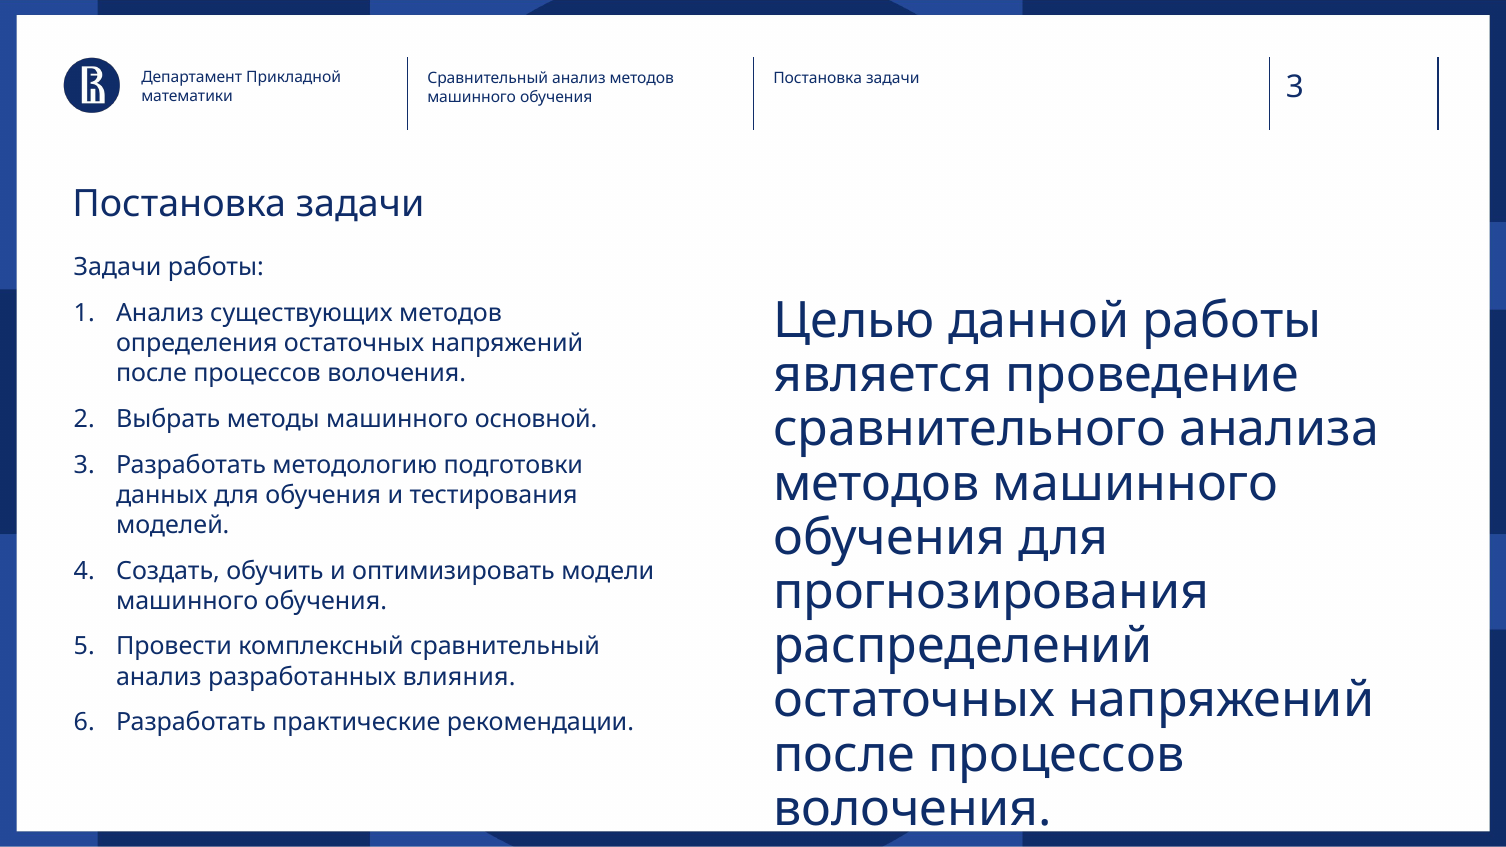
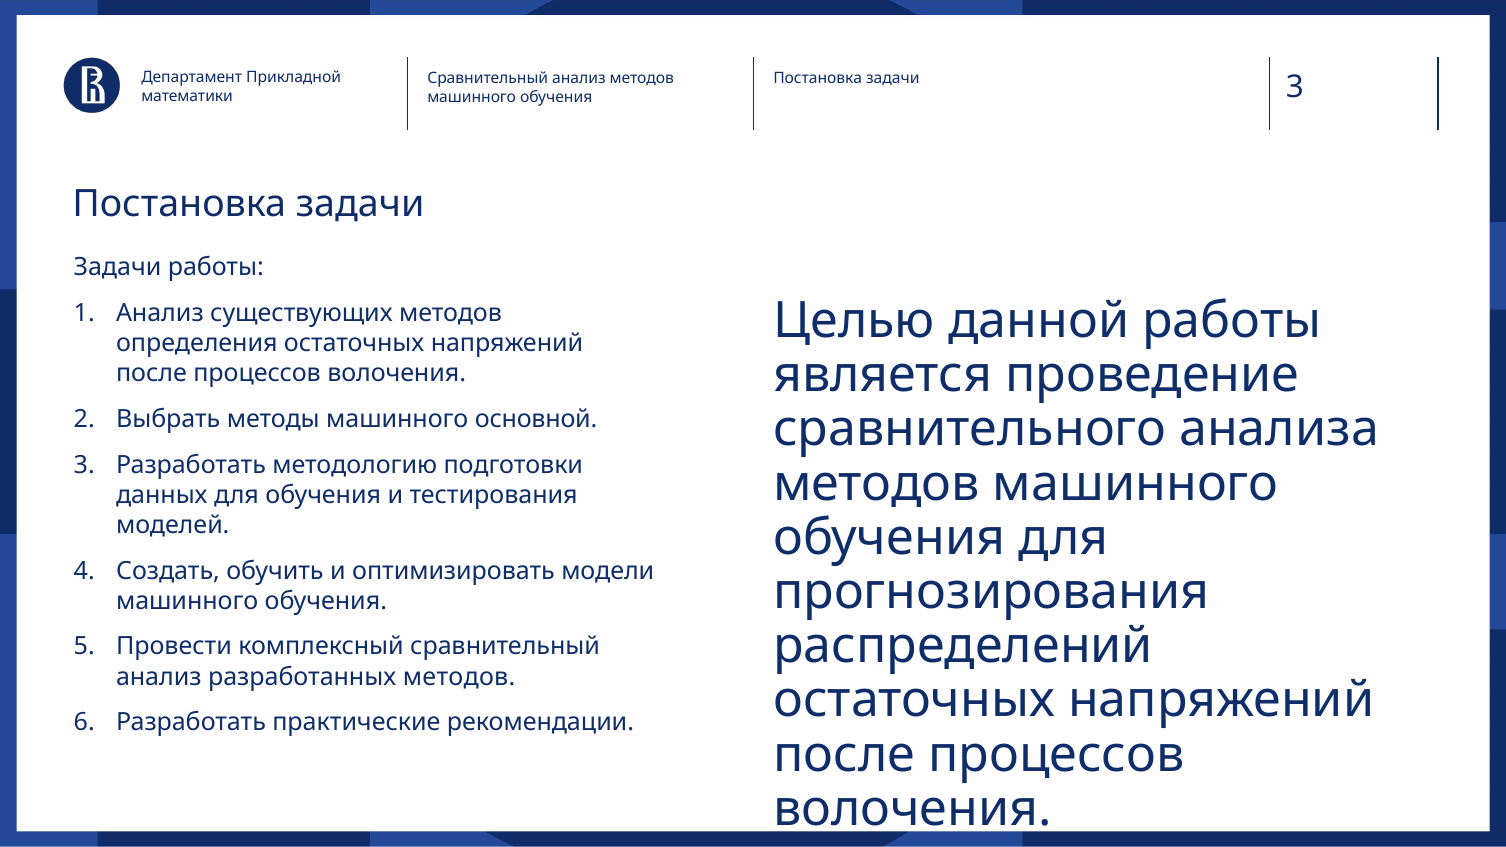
разработанных влияния: влияния -> методов (459, 677)
